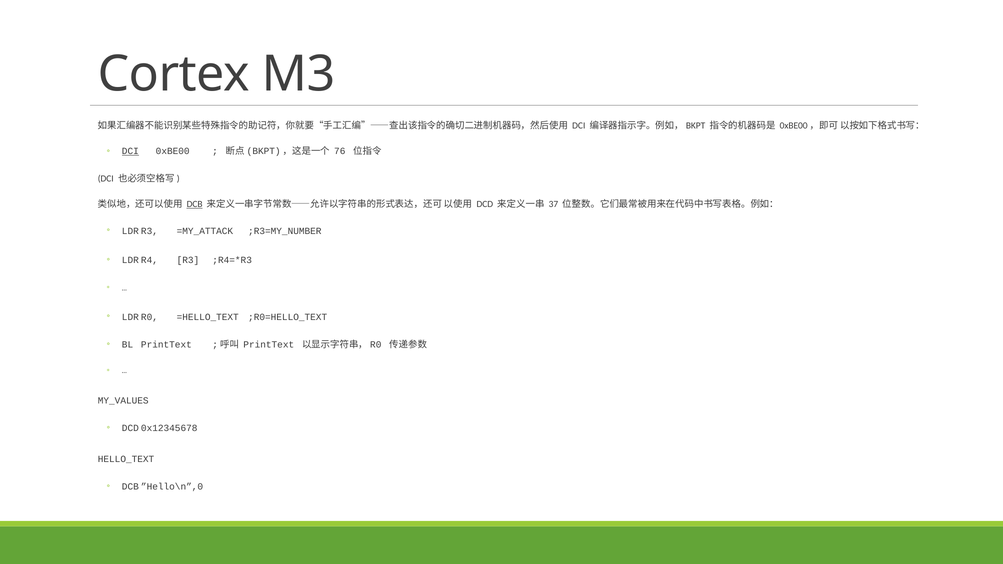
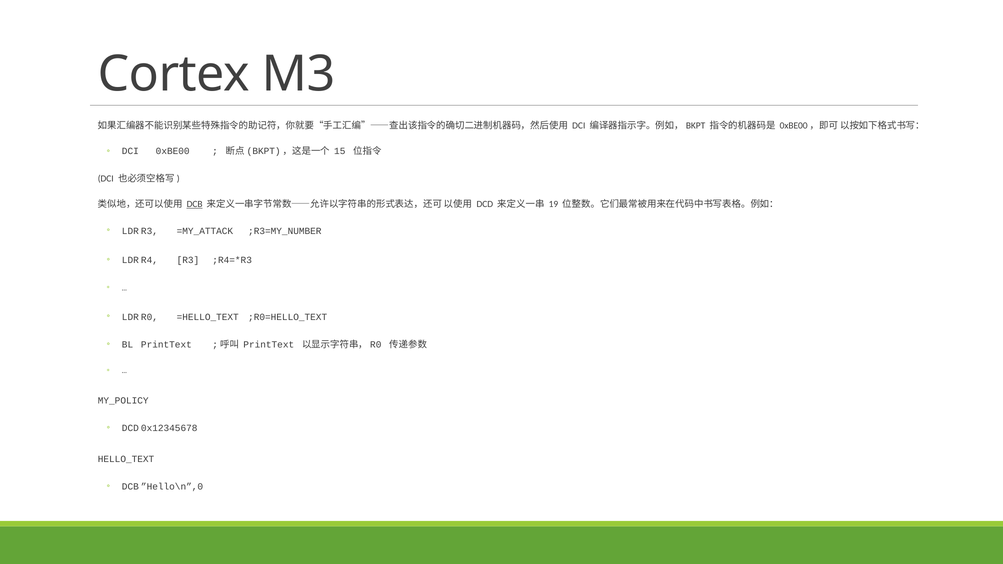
DCI underline: present -> none (130, 151)
76: 76 -> 15 (340, 151)
37: 37 -> 19 (553, 204)
MY_VALUES: MY_VALUES -> MY_POLICY (123, 401)
